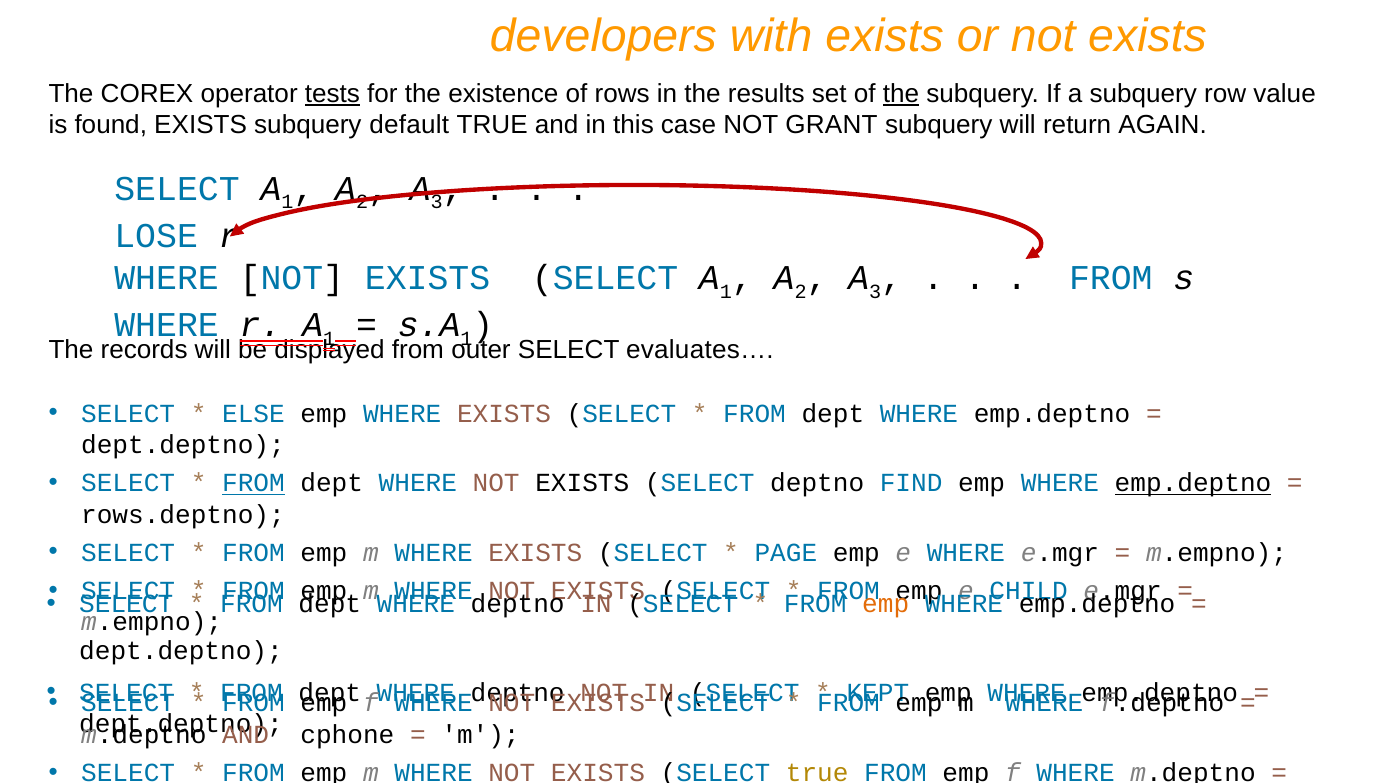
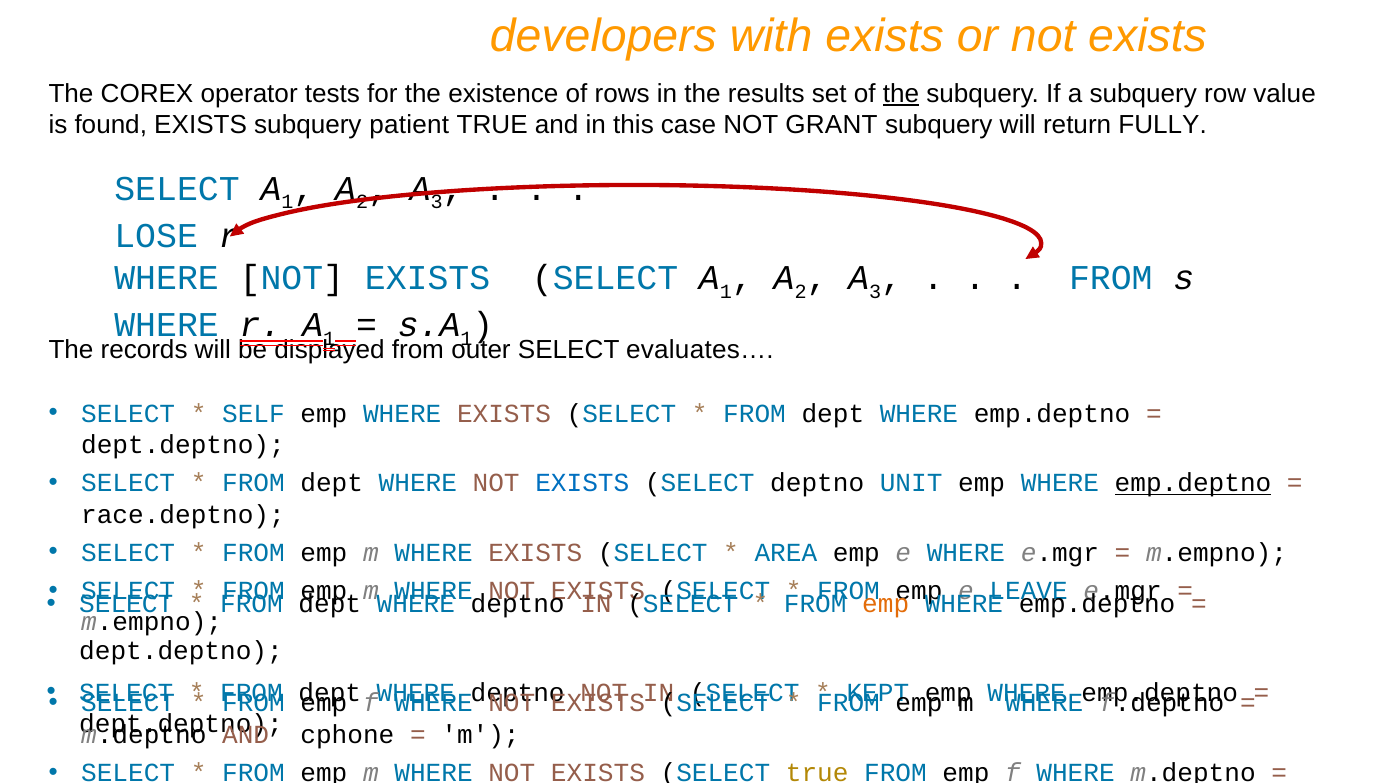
tests underline: present -> none (332, 94)
default: default -> patient (409, 125)
AGAIN: AGAIN -> FULLY (1163, 125)
ELSE: ELSE -> SELF (253, 414)
FROM underline: present -> none (253, 483)
EXISTS colour: black -> blue (582, 483)
FIND: FIND -> UNIT (911, 483)
rows.deptno: rows.deptno -> race.deptno (183, 514)
PAGE: PAGE -> AREA (786, 553)
CHILD: CHILD -> LEAVE (1029, 591)
